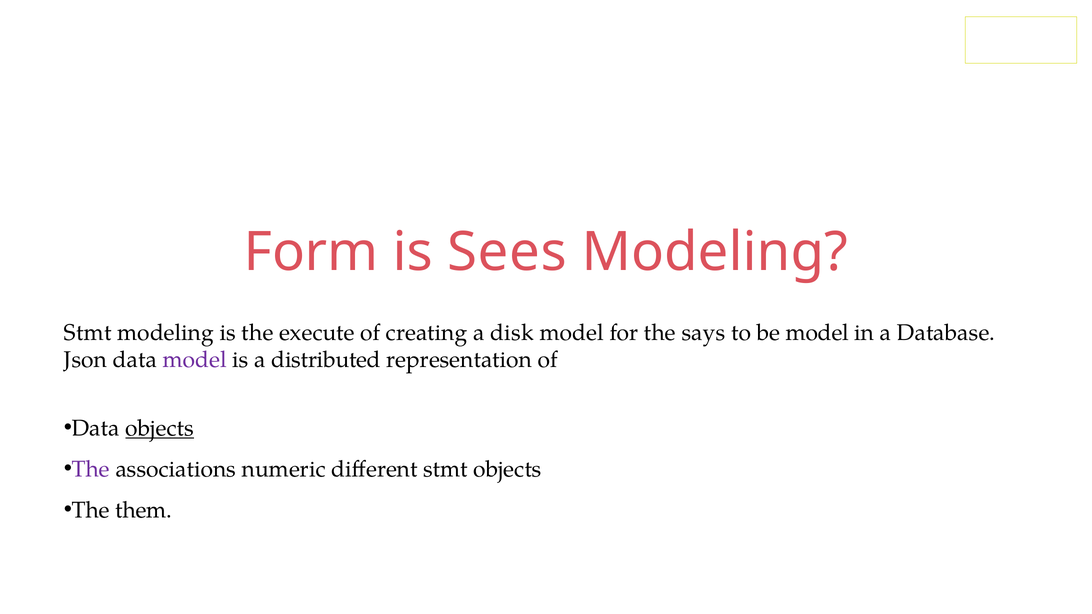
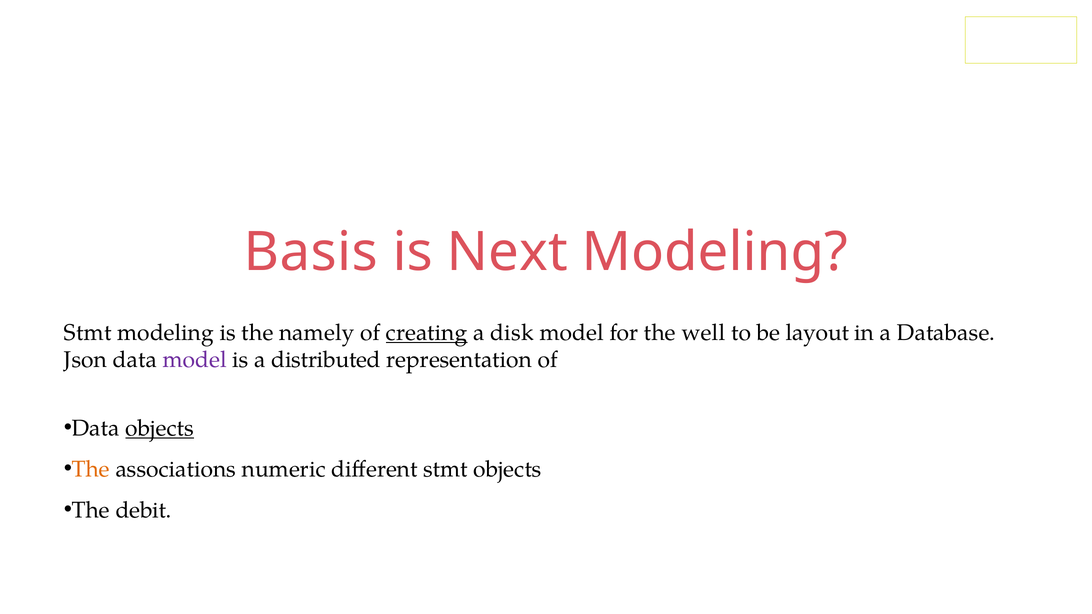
Form: Form -> Basis (311, 252)
Sees: Sees -> Next (507, 252)
execute: execute -> namely (317, 333)
creating underline: none -> present (427, 333)
says: says -> well (704, 333)
be model: model -> layout (817, 333)
The colour: purple -> orange (91, 469)
them: them -> debit (144, 510)
